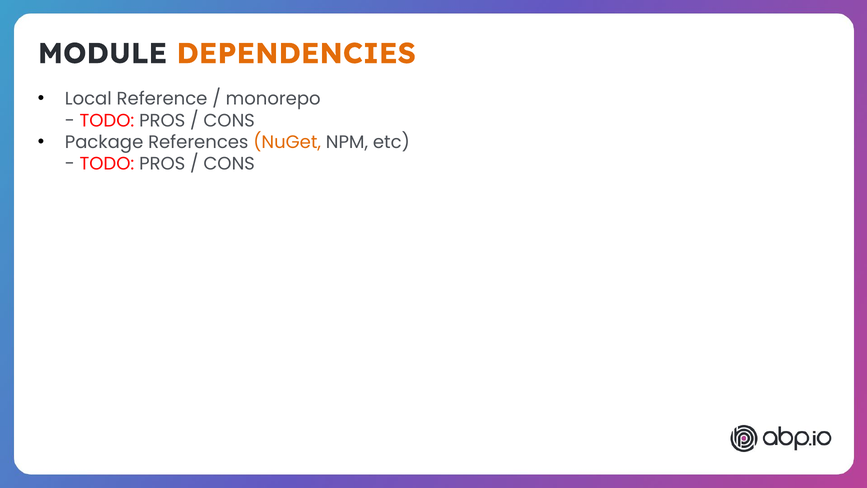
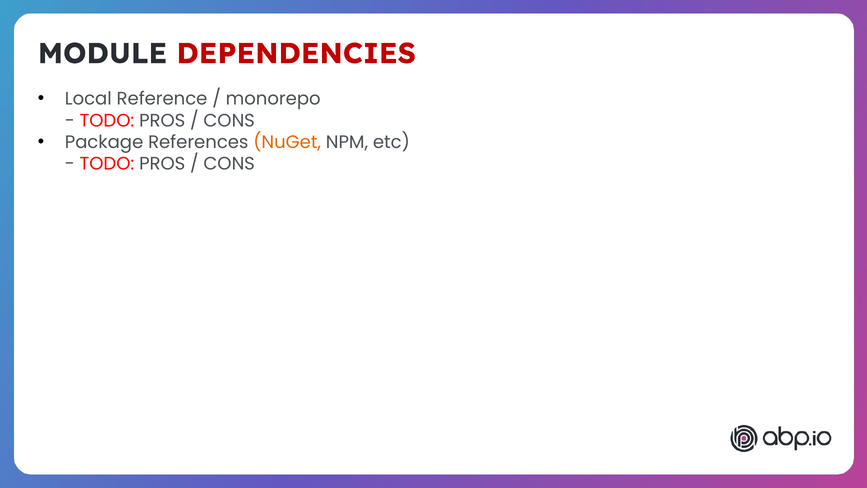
DEPENDENCIES colour: orange -> red (296, 54)
